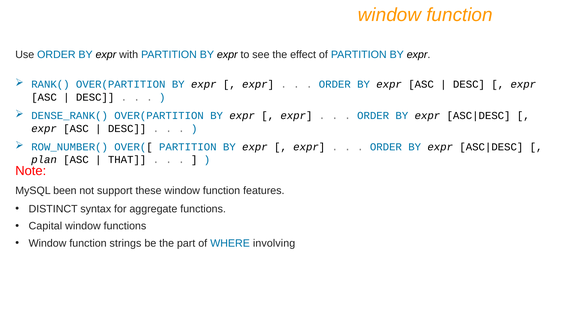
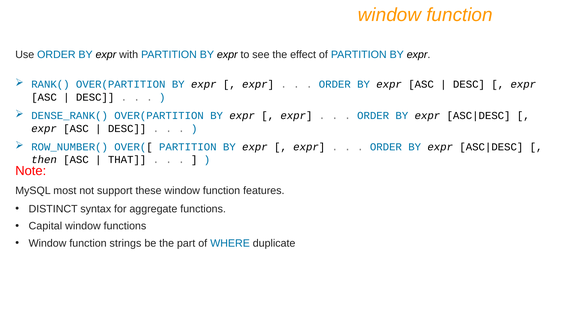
plan: plan -> then (44, 160)
been: been -> most (65, 190)
involving: involving -> duplicate (274, 243)
